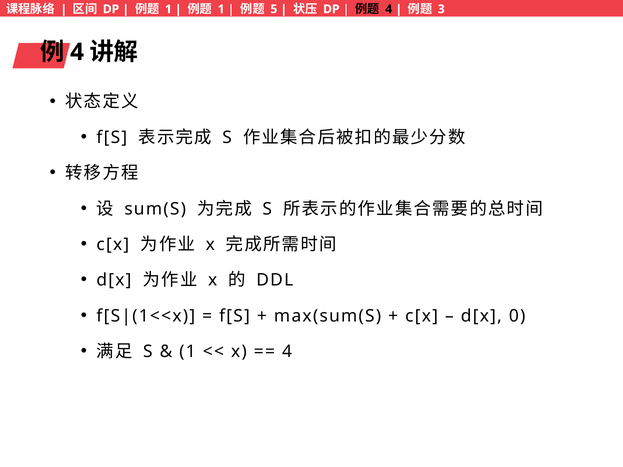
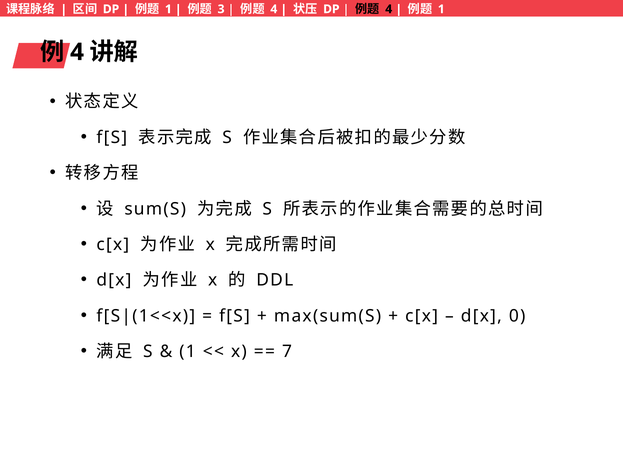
1: 1 -> 3 (221, 9)
5: 5 -> 4 (274, 9)
3: 3 -> 1 (441, 9)
4: 4 -> 7 (287, 352)
